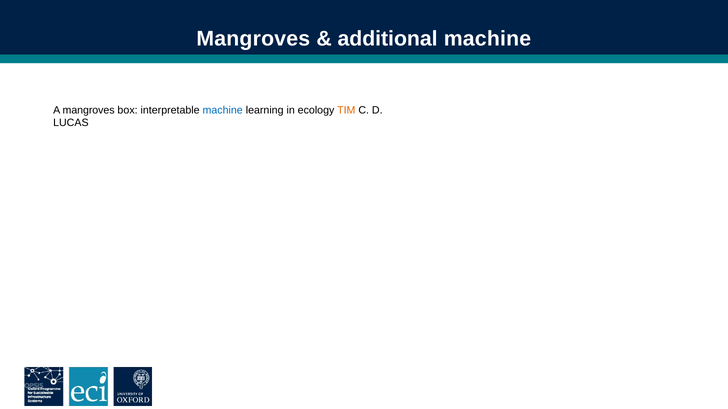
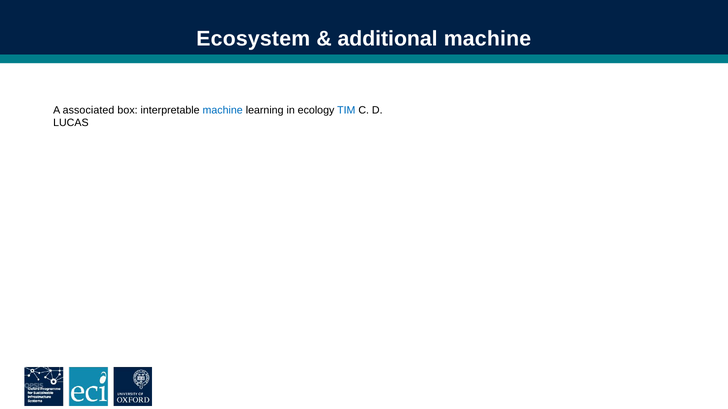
Mangroves: Mangroves -> Ecosystem (253, 39)
A mangroves: mangroves -> associated (89, 110)
TIM colour: orange -> blue (346, 110)
